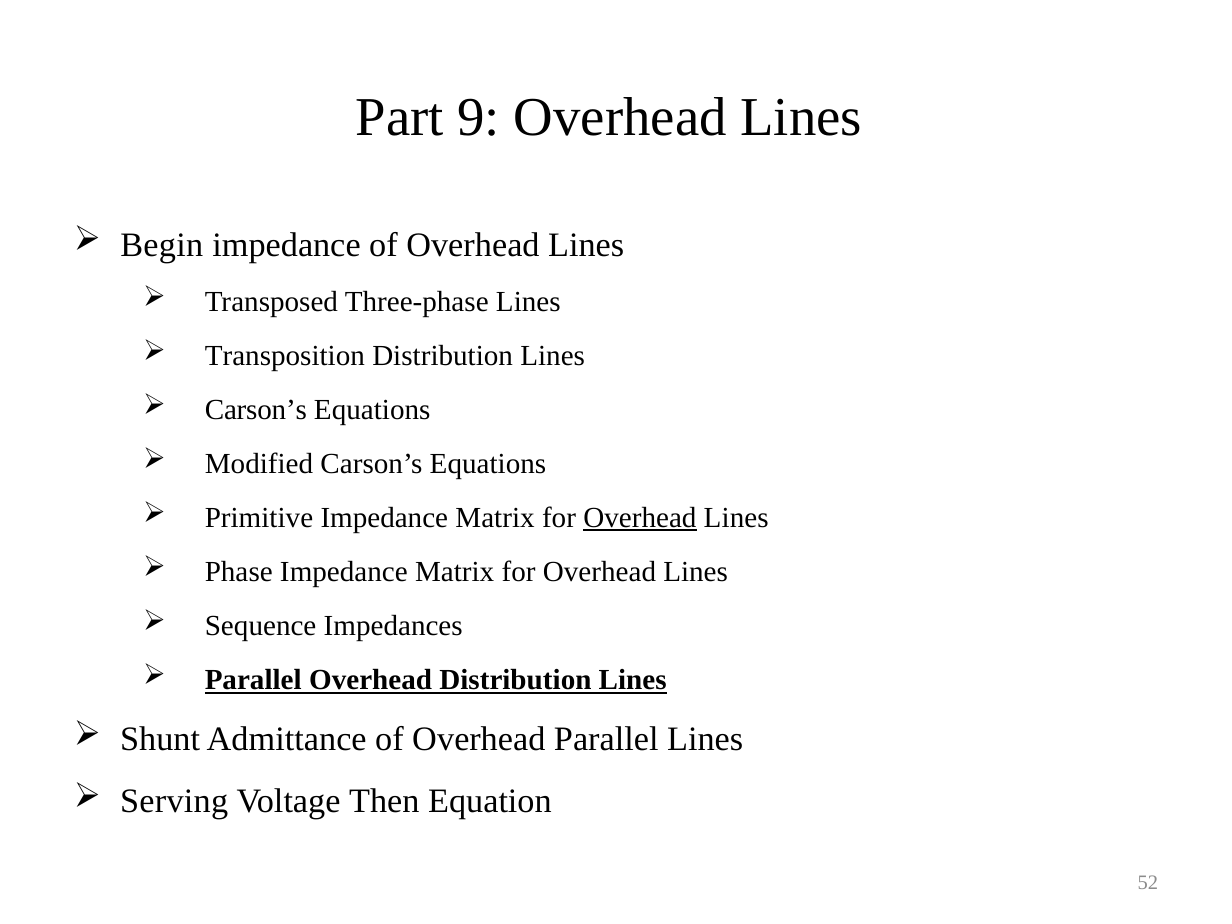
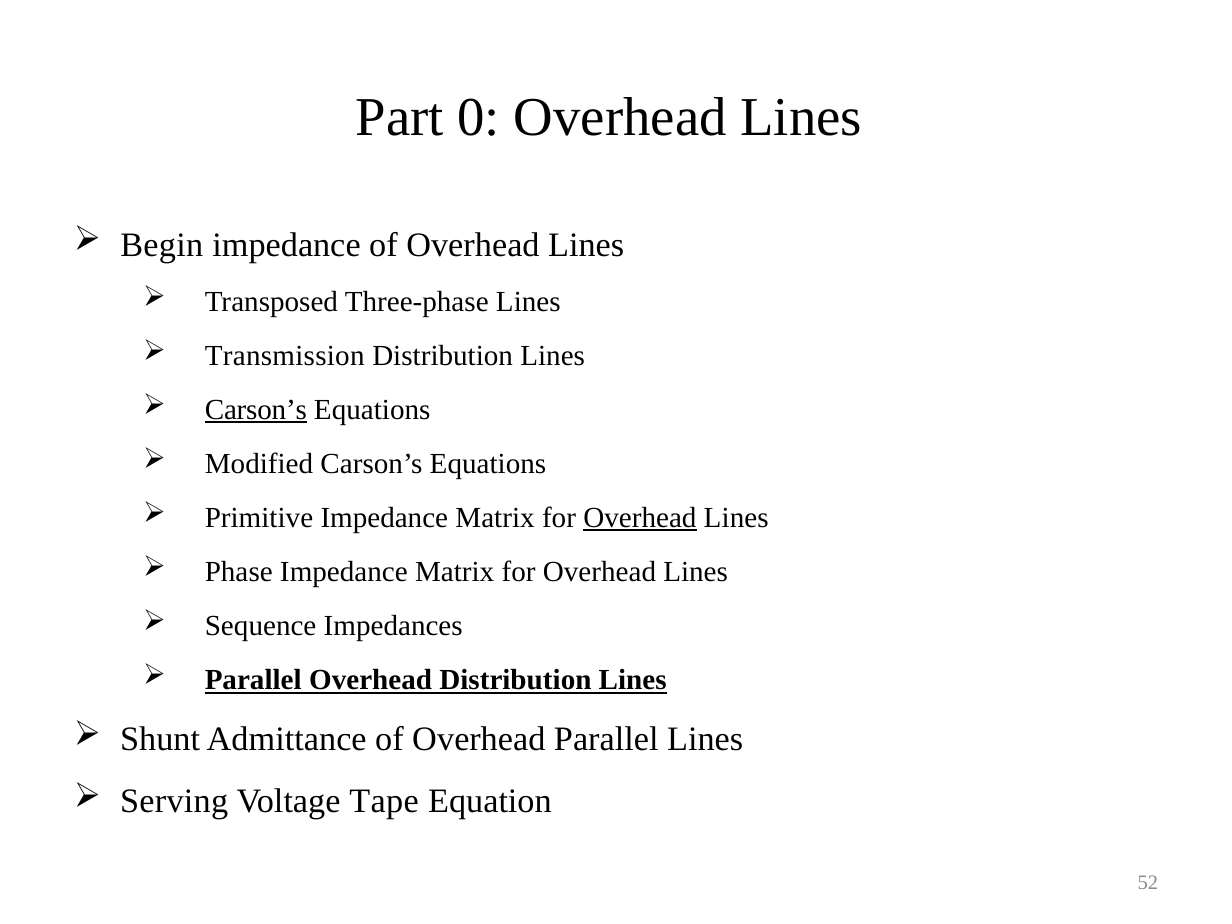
9: 9 -> 0 (479, 118)
Transposition: Transposition -> Transmission (285, 356)
Carson’s underline: none -> present (256, 410)
Then: Then -> Tape (384, 801)
